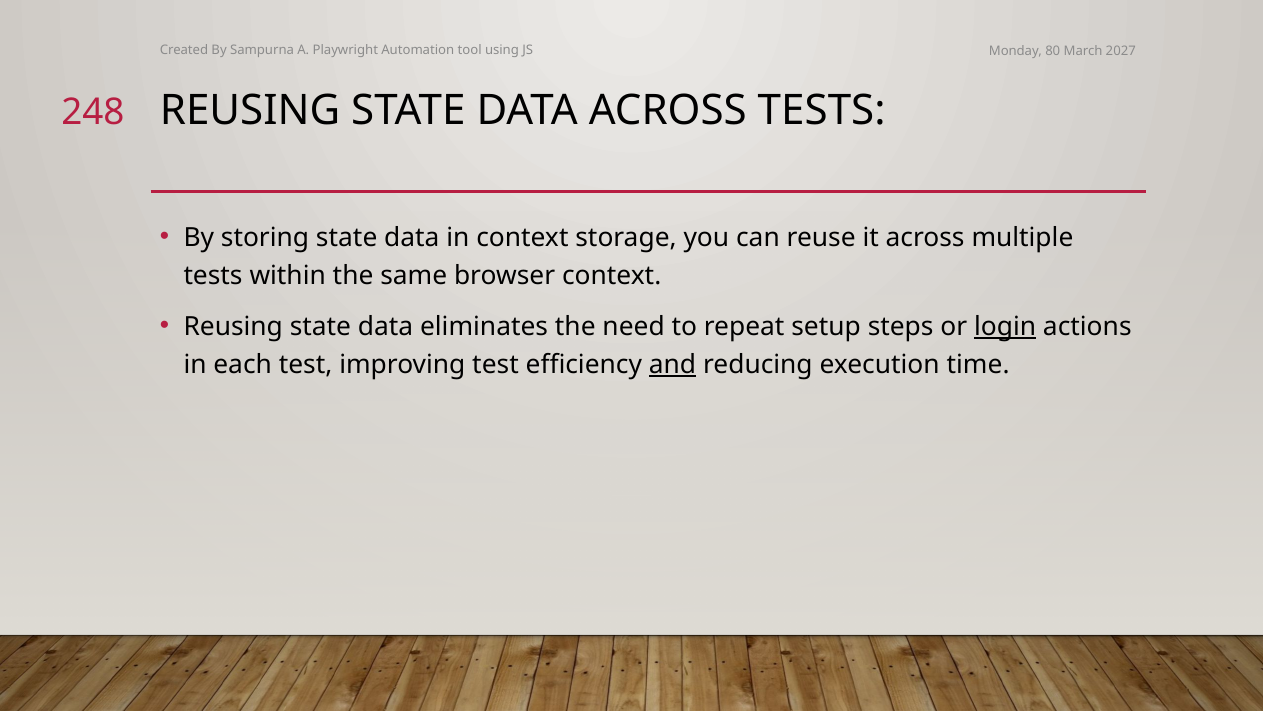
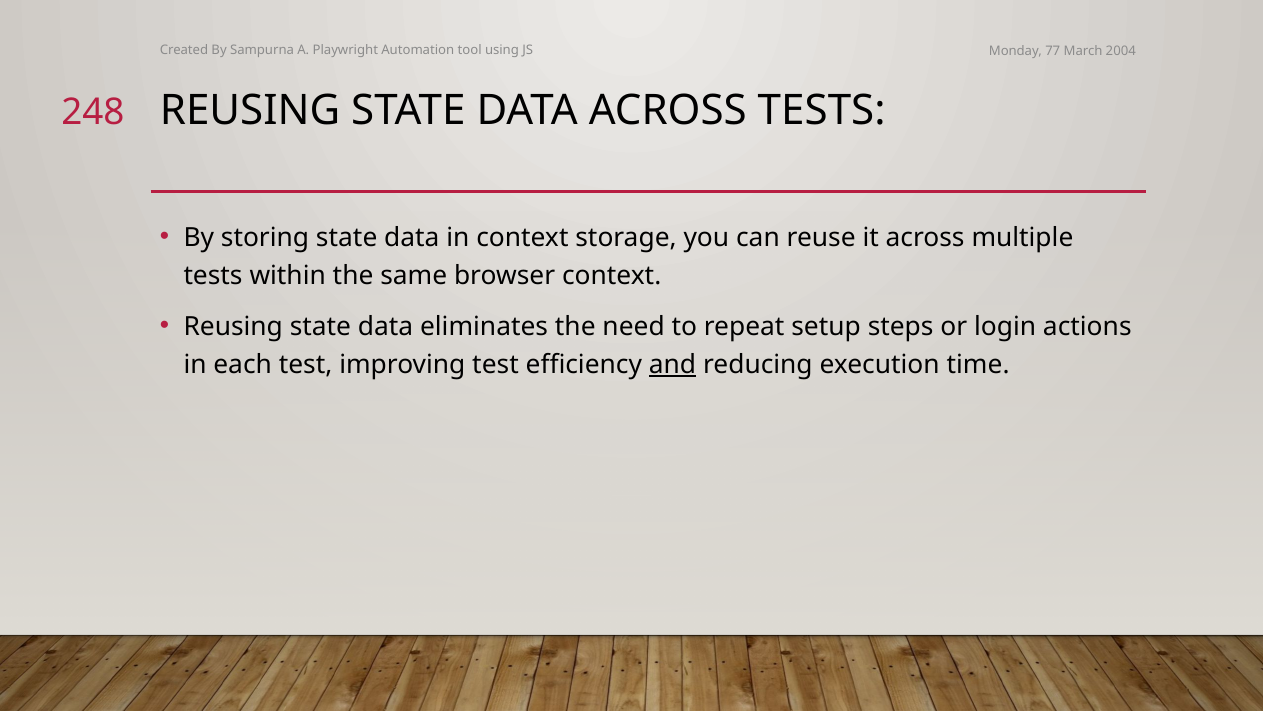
80: 80 -> 77 (1053, 51)
2027: 2027 -> 2004 (1121, 51)
login underline: present -> none (1005, 326)
